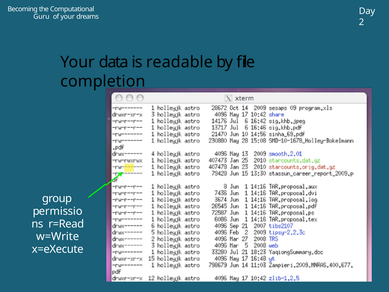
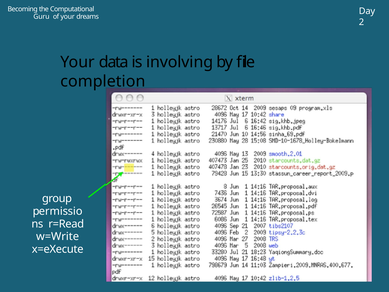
readable: readable -> involving (180, 62)
